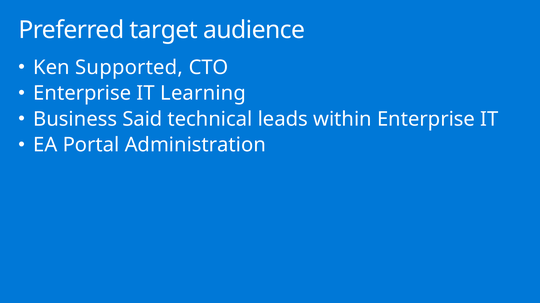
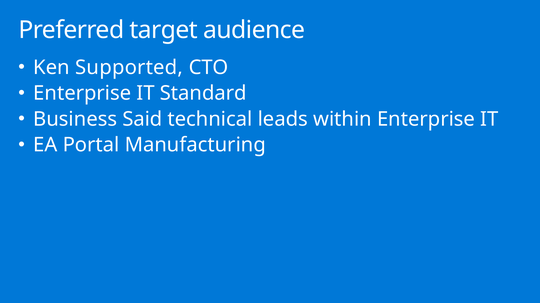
Learning: Learning -> Standard (203, 93)
Administration: Administration -> Manufacturing (195, 145)
